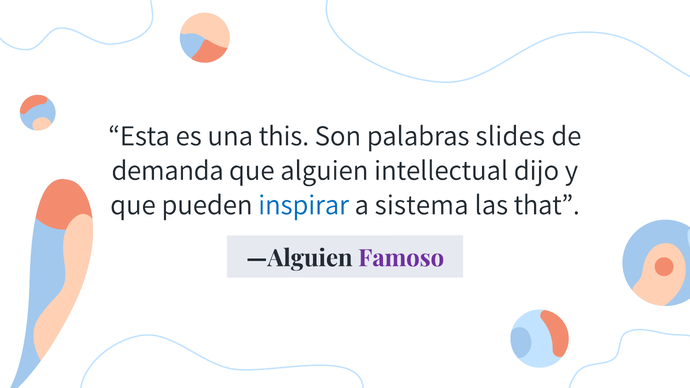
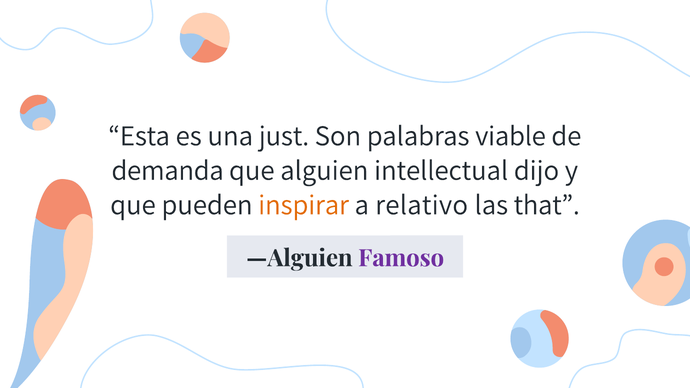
this: this -> just (284, 136)
slides: slides -> viable (511, 136)
inspirar colour: blue -> orange (304, 205)
sistema: sistema -> relativo (422, 205)
